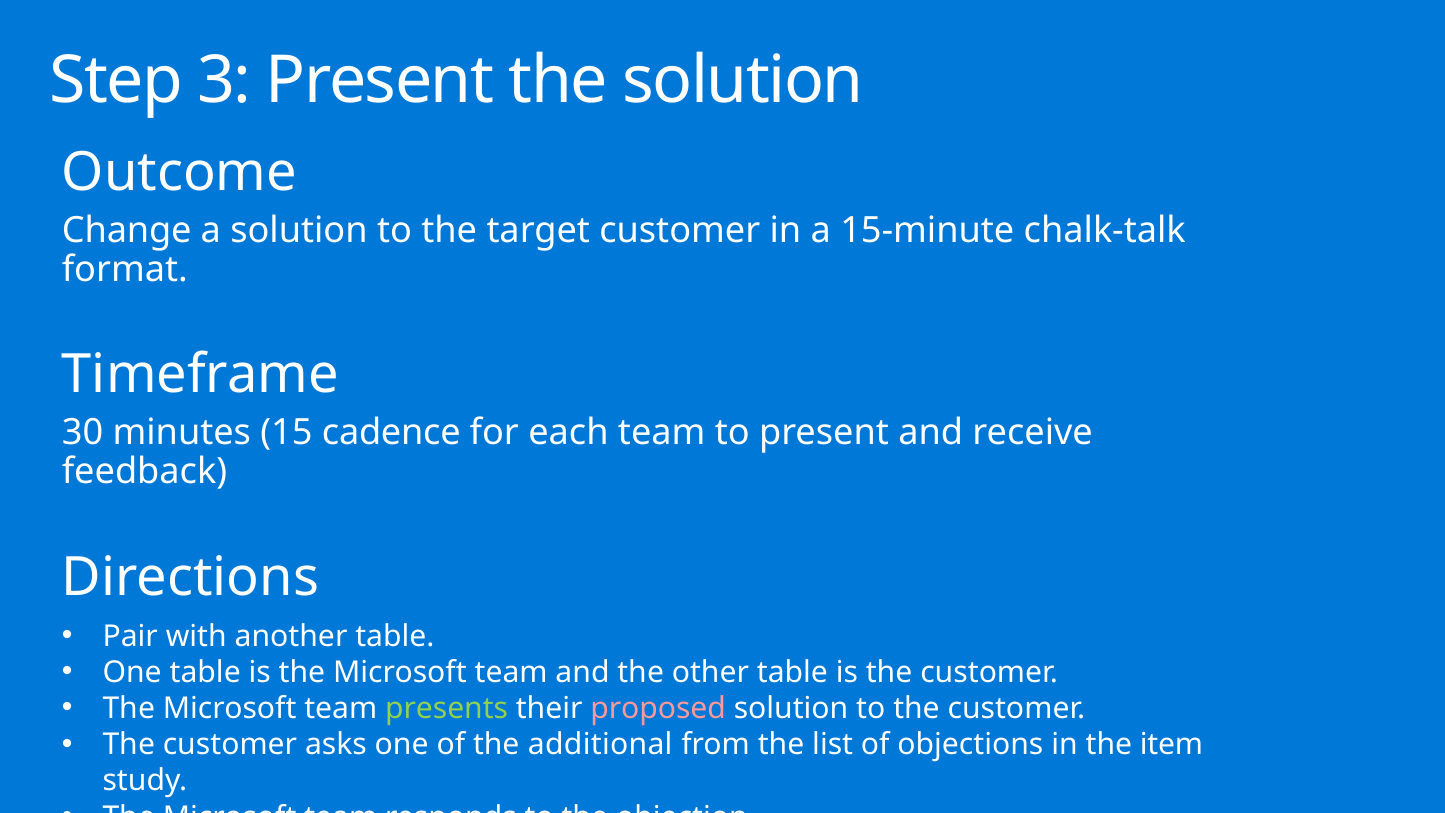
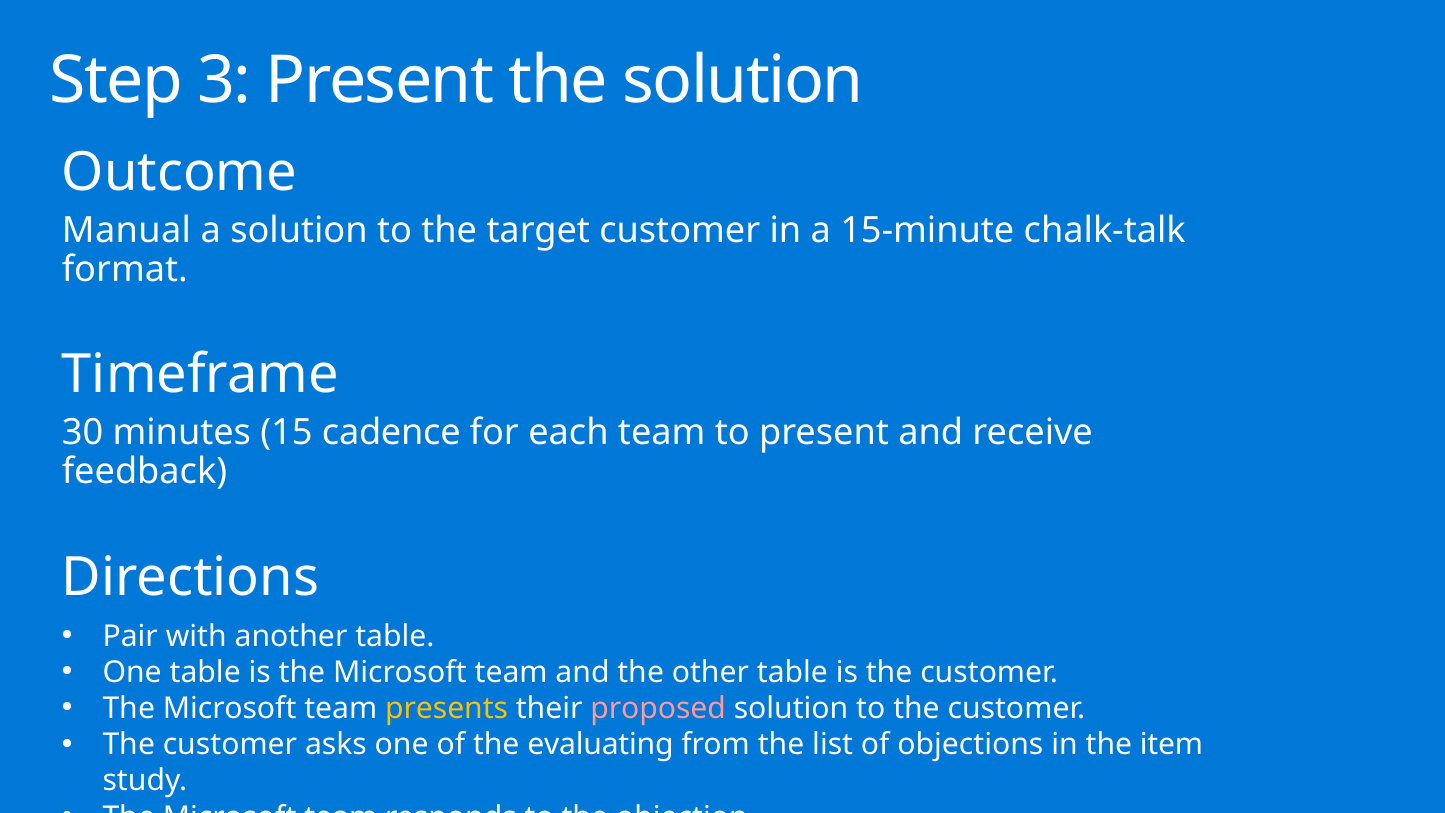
Change: Change -> Manual (126, 230)
presents colour: light green -> yellow (447, 709)
additional: additional -> evaluating (600, 745)
